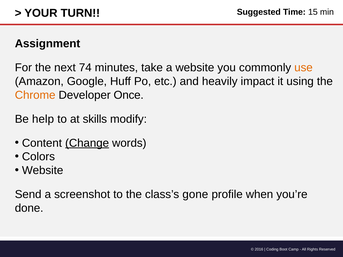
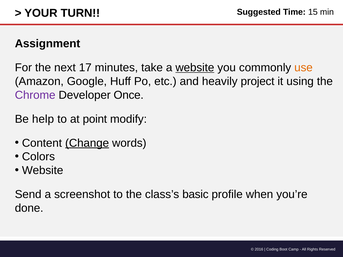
74: 74 -> 17 (85, 68)
website underline: none -> present (195, 68)
impact: impact -> project (258, 81)
Chrome colour: orange -> purple (35, 95)
skills: skills -> point (95, 119)
gone: gone -> basic (195, 195)
